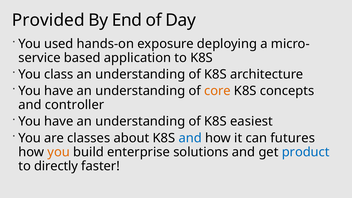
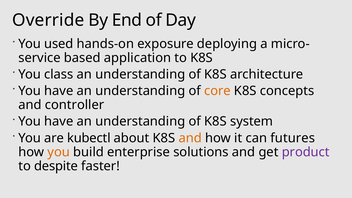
Provided: Provided -> Override (48, 20)
easiest: easiest -> system (252, 121)
classes: classes -> kubectl (89, 138)
and colour: blue -> orange (190, 138)
product colour: blue -> purple (306, 152)
directly: directly -> despite (56, 166)
